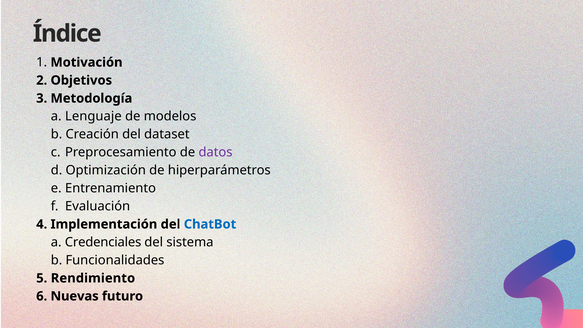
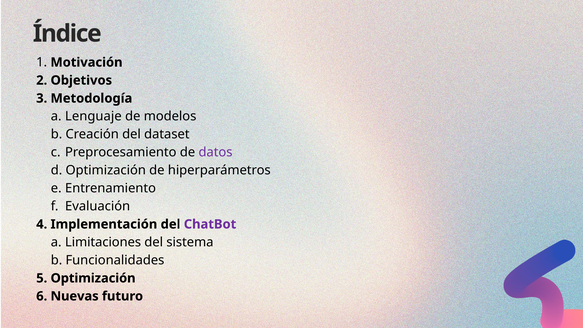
ChatBot colour: blue -> purple (210, 224)
Credenciales: Credenciales -> Limitaciones (103, 242)
Rendimiento: Rendimiento -> Optimización (93, 278)
